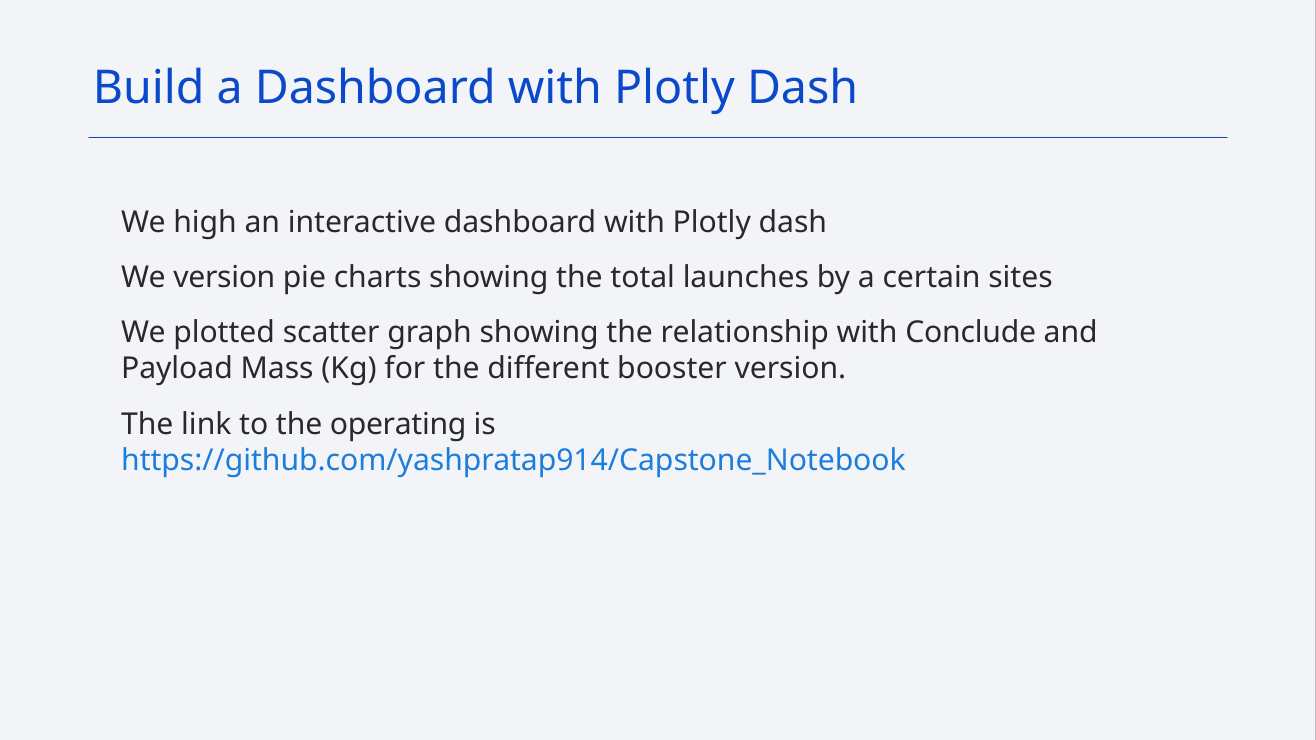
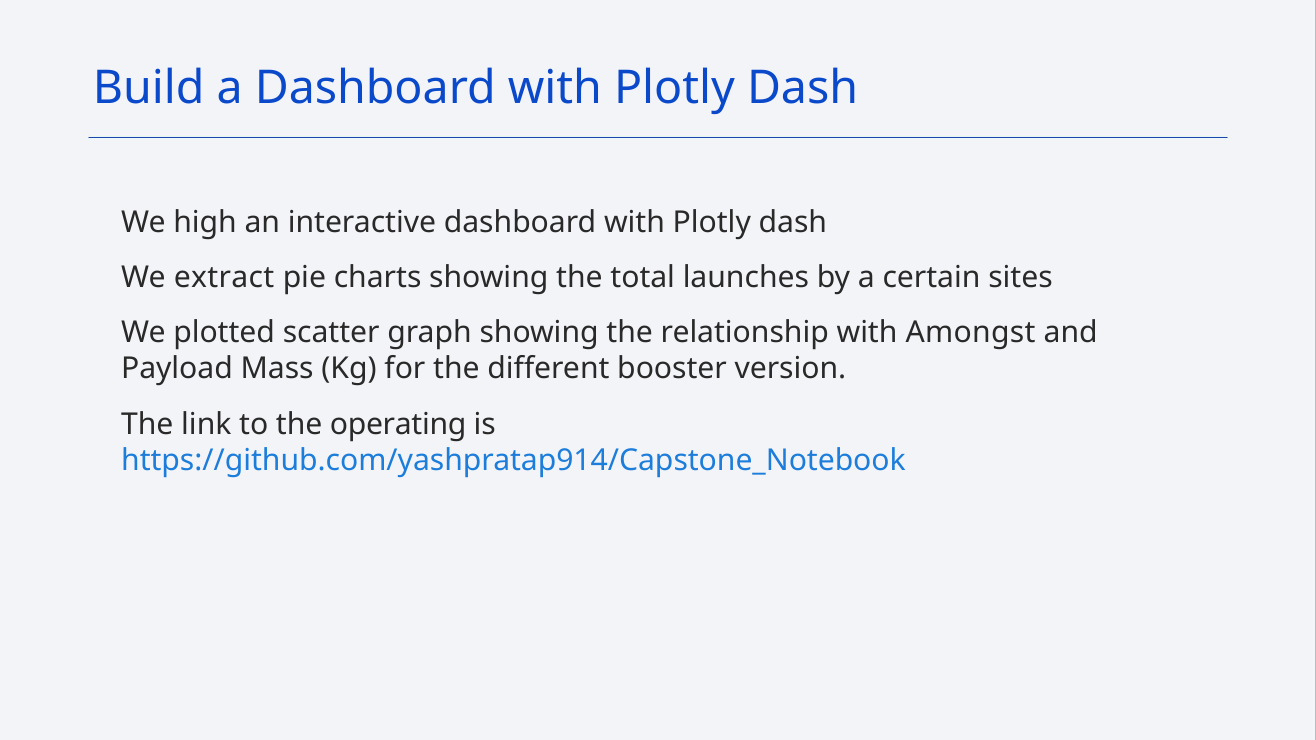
We version: version -> extract (224, 277)
Conclude: Conclude -> Amongst (971, 333)
